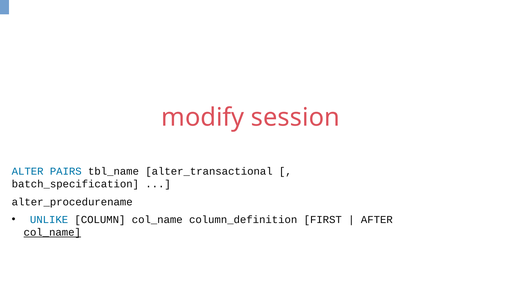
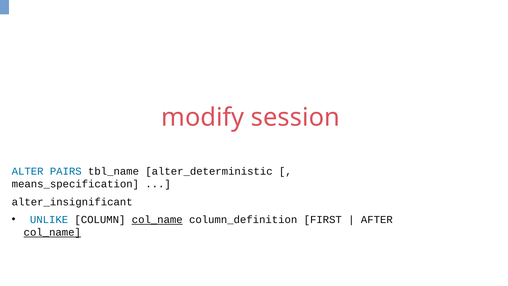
alter_transactional: alter_transactional -> alter_deterministic (209, 171)
batch_specification: batch_specification -> means_specification (75, 184)
alter_procedurename: alter_procedurename -> alter_insignificant (72, 202)
col_name underline: none -> present (157, 220)
